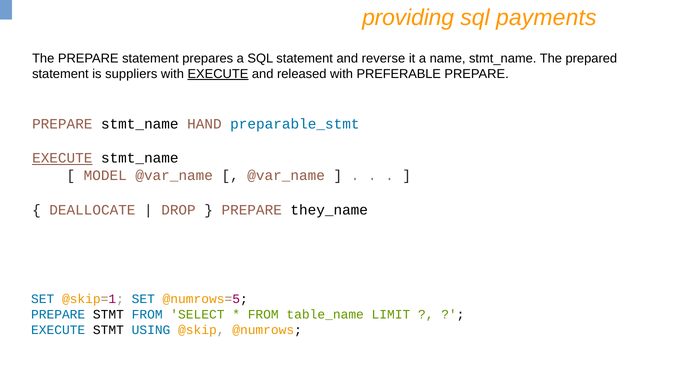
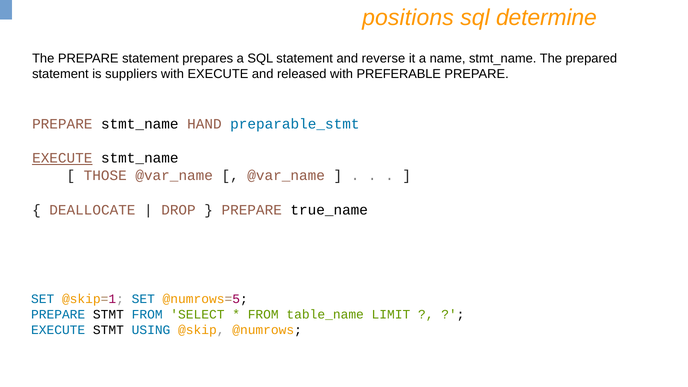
providing: providing -> positions (408, 18)
payments: payments -> determine (546, 18)
EXECUTE underline: present -> none (218, 74)
MODEL: MODEL -> THOSE (105, 175)
they_name: they_name -> true_name (329, 210)
